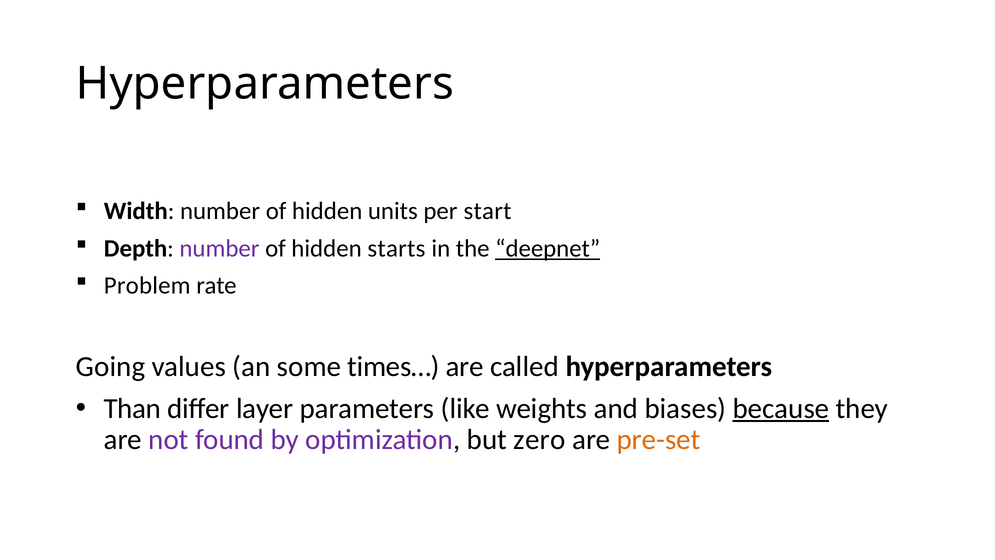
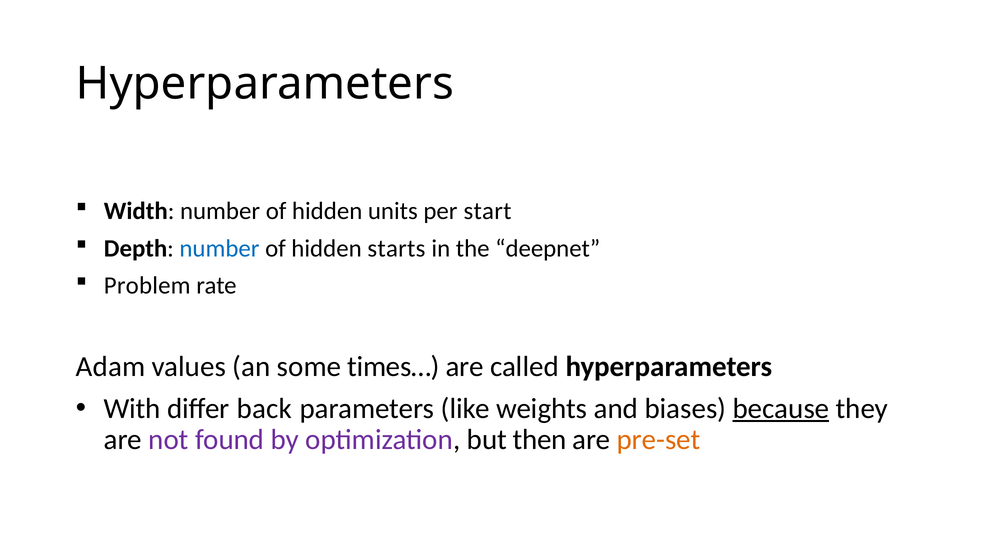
number colour: purple -> blue (219, 248)
deepnet underline: present -> none (548, 248)
Going: Going -> Adam (111, 367)
Than: Than -> With (132, 408)
layer: layer -> back (264, 408)
zero: zero -> then (540, 440)
